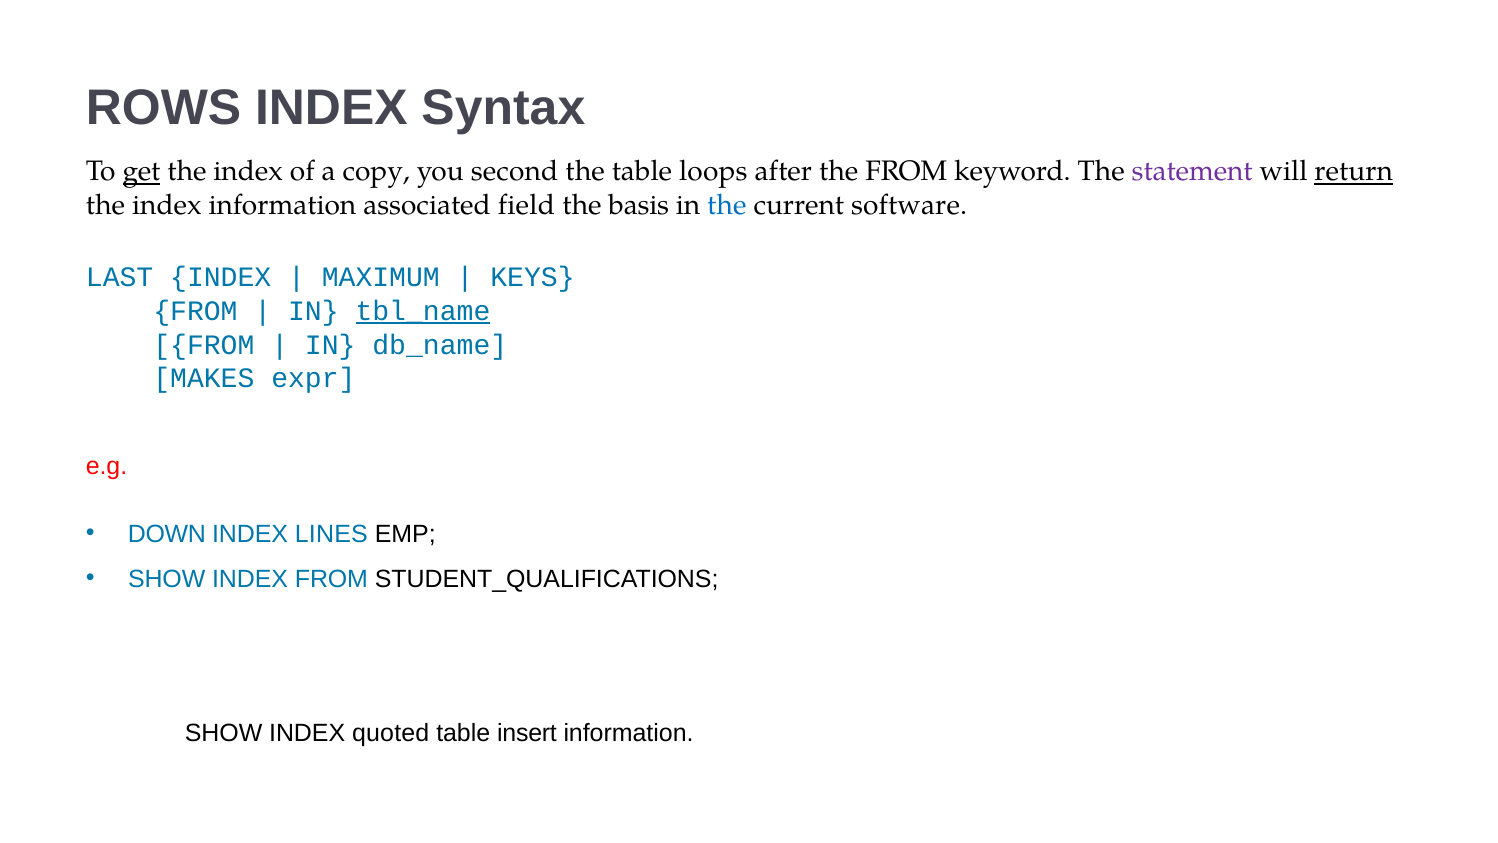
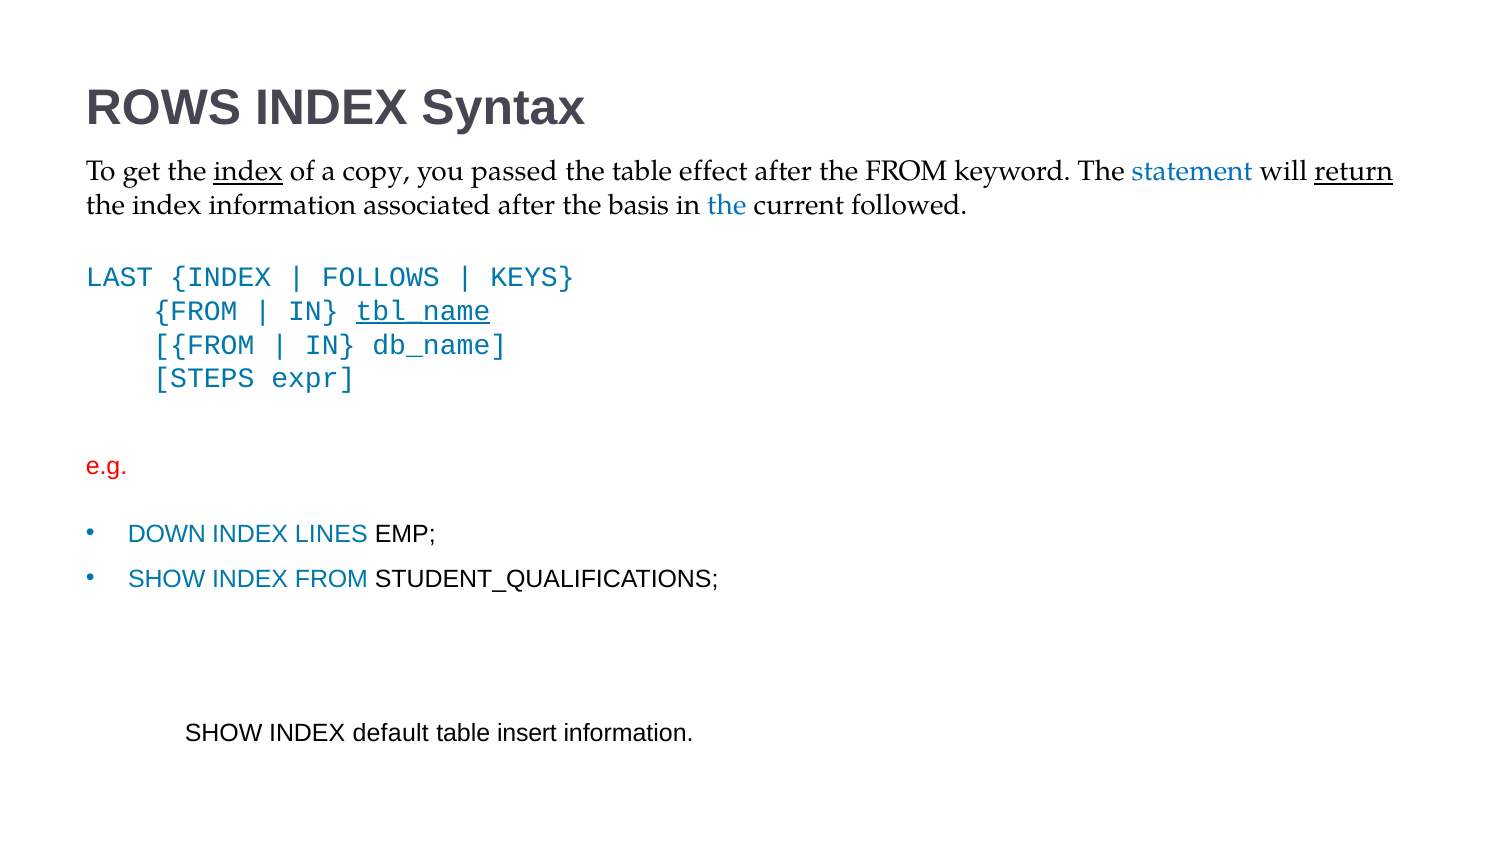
get underline: present -> none (141, 172)
index underline: none -> present (248, 172)
second: second -> passed (514, 172)
loops: loops -> effect (713, 172)
statement colour: purple -> blue (1192, 172)
associated field: field -> after (527, 205)
software: software -> followed (909, 205)
MAXIMUM: MAXIMUM -> FOLLOWS (381, 277)
MAKES: MAKES -> STEPS (204, 378)
quoted: quoted -> default (391, 733)
